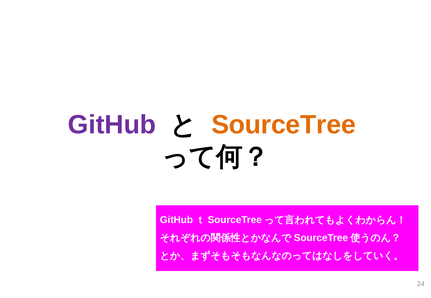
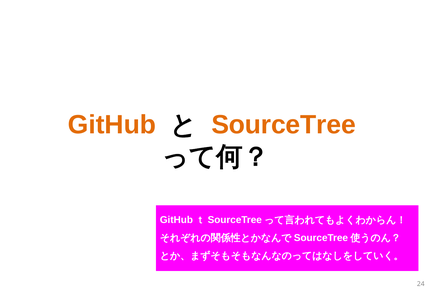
GitHub colour: purple -> orange (112, 125)
